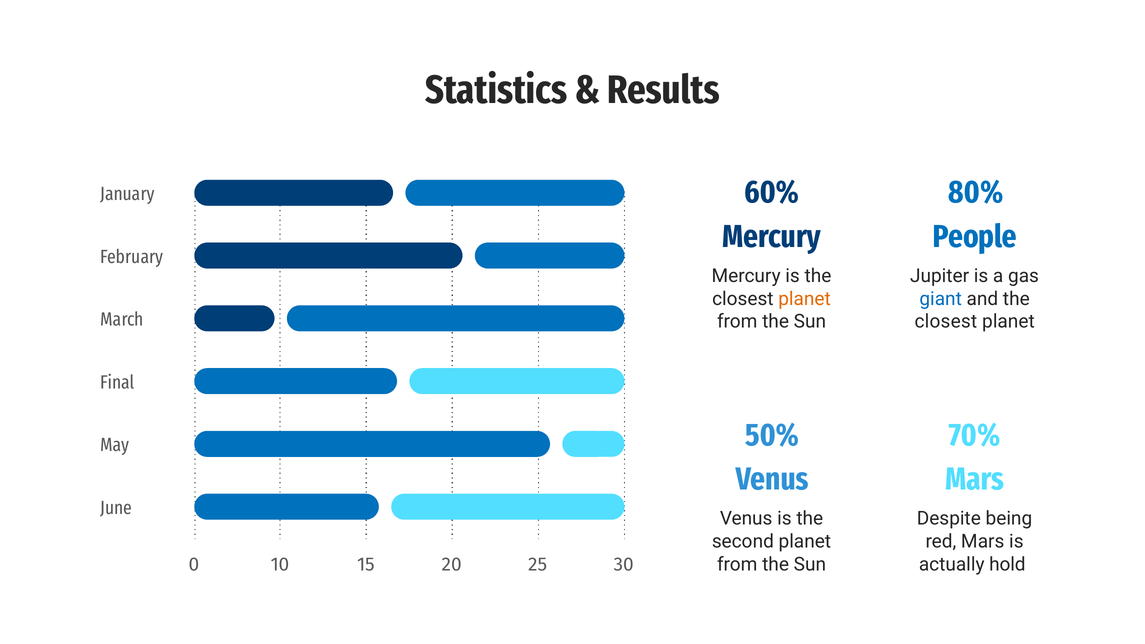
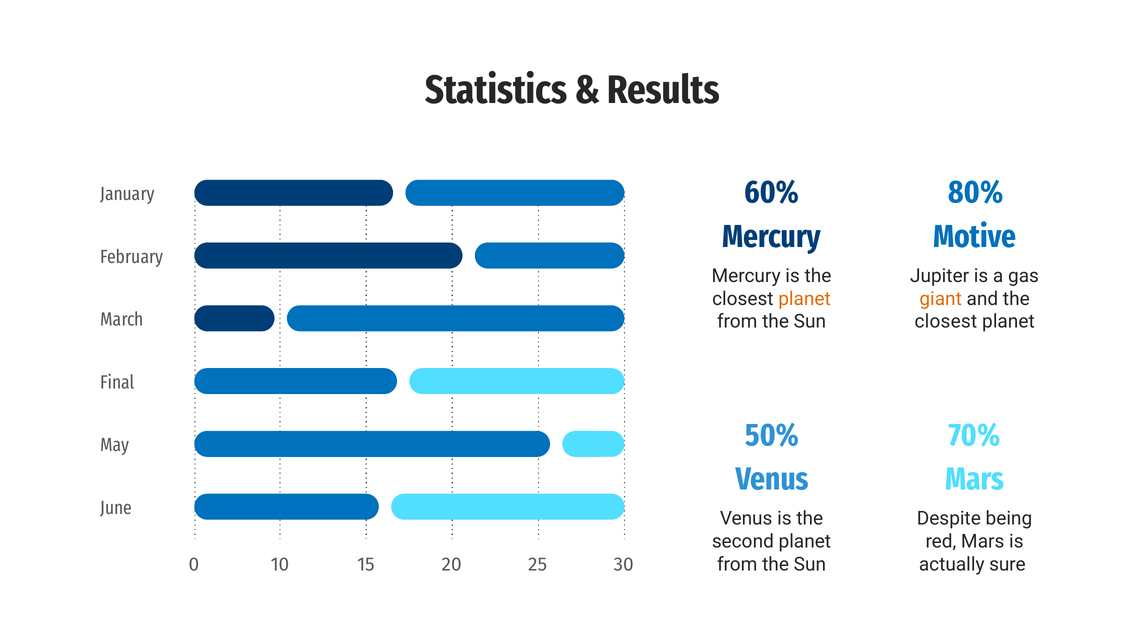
People: People -> Motive (975, 237)
giant colour: blue -> orange (941, 299)
hold: hold -> sure (1007, 564)
